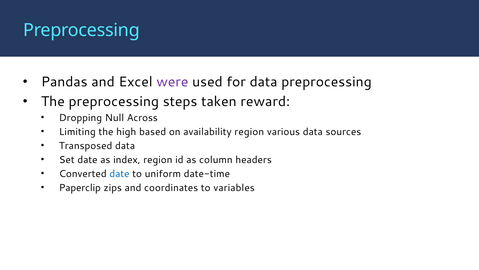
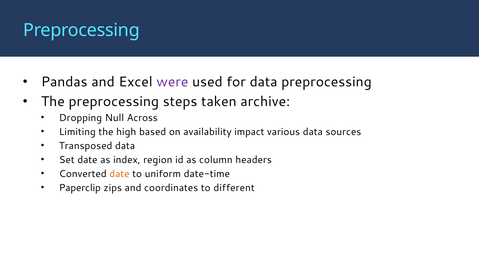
reward: reward -> archive (265, 101)
availability region: region -> impact (249, 131)
date colour: blue -> orange (119, 173)
variables: variables -> different (234, 187)
